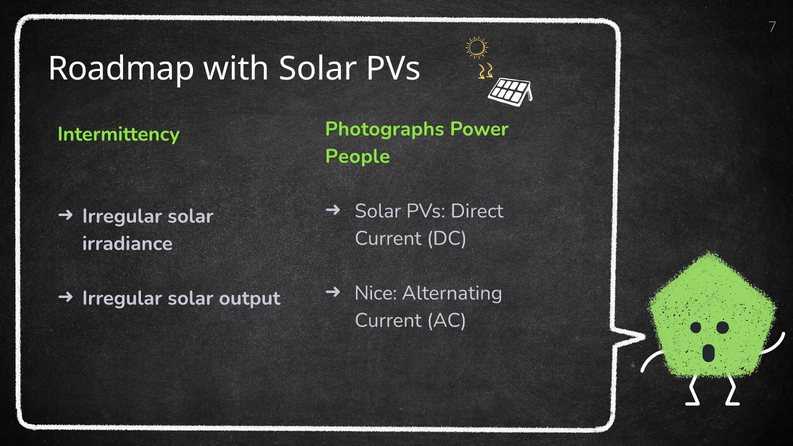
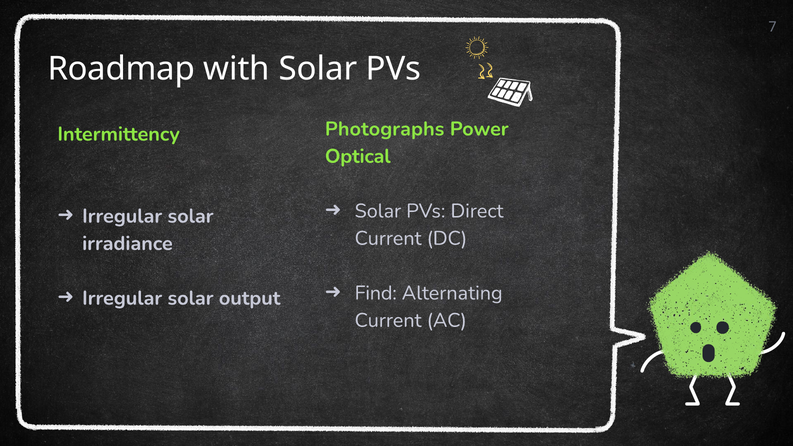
People: People -> Optical (358, 156)
Nice: Nice -> Find (376, 293)
